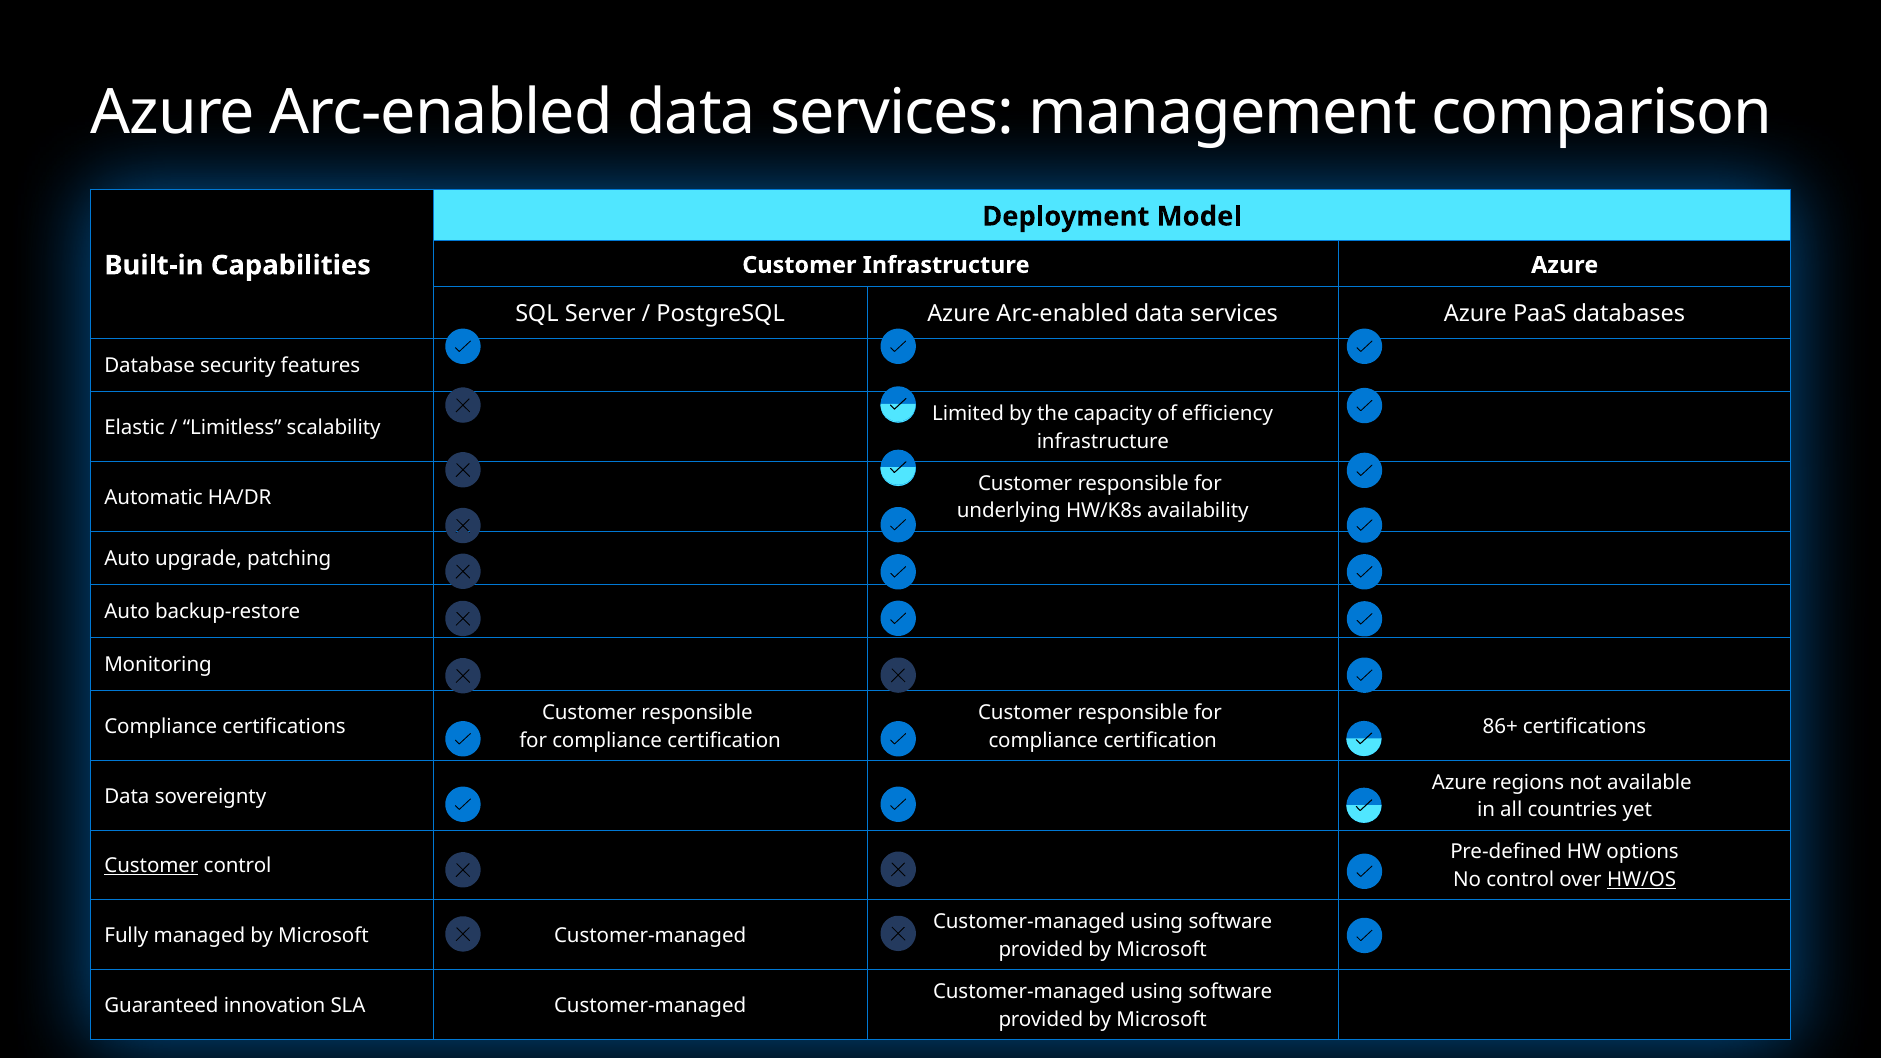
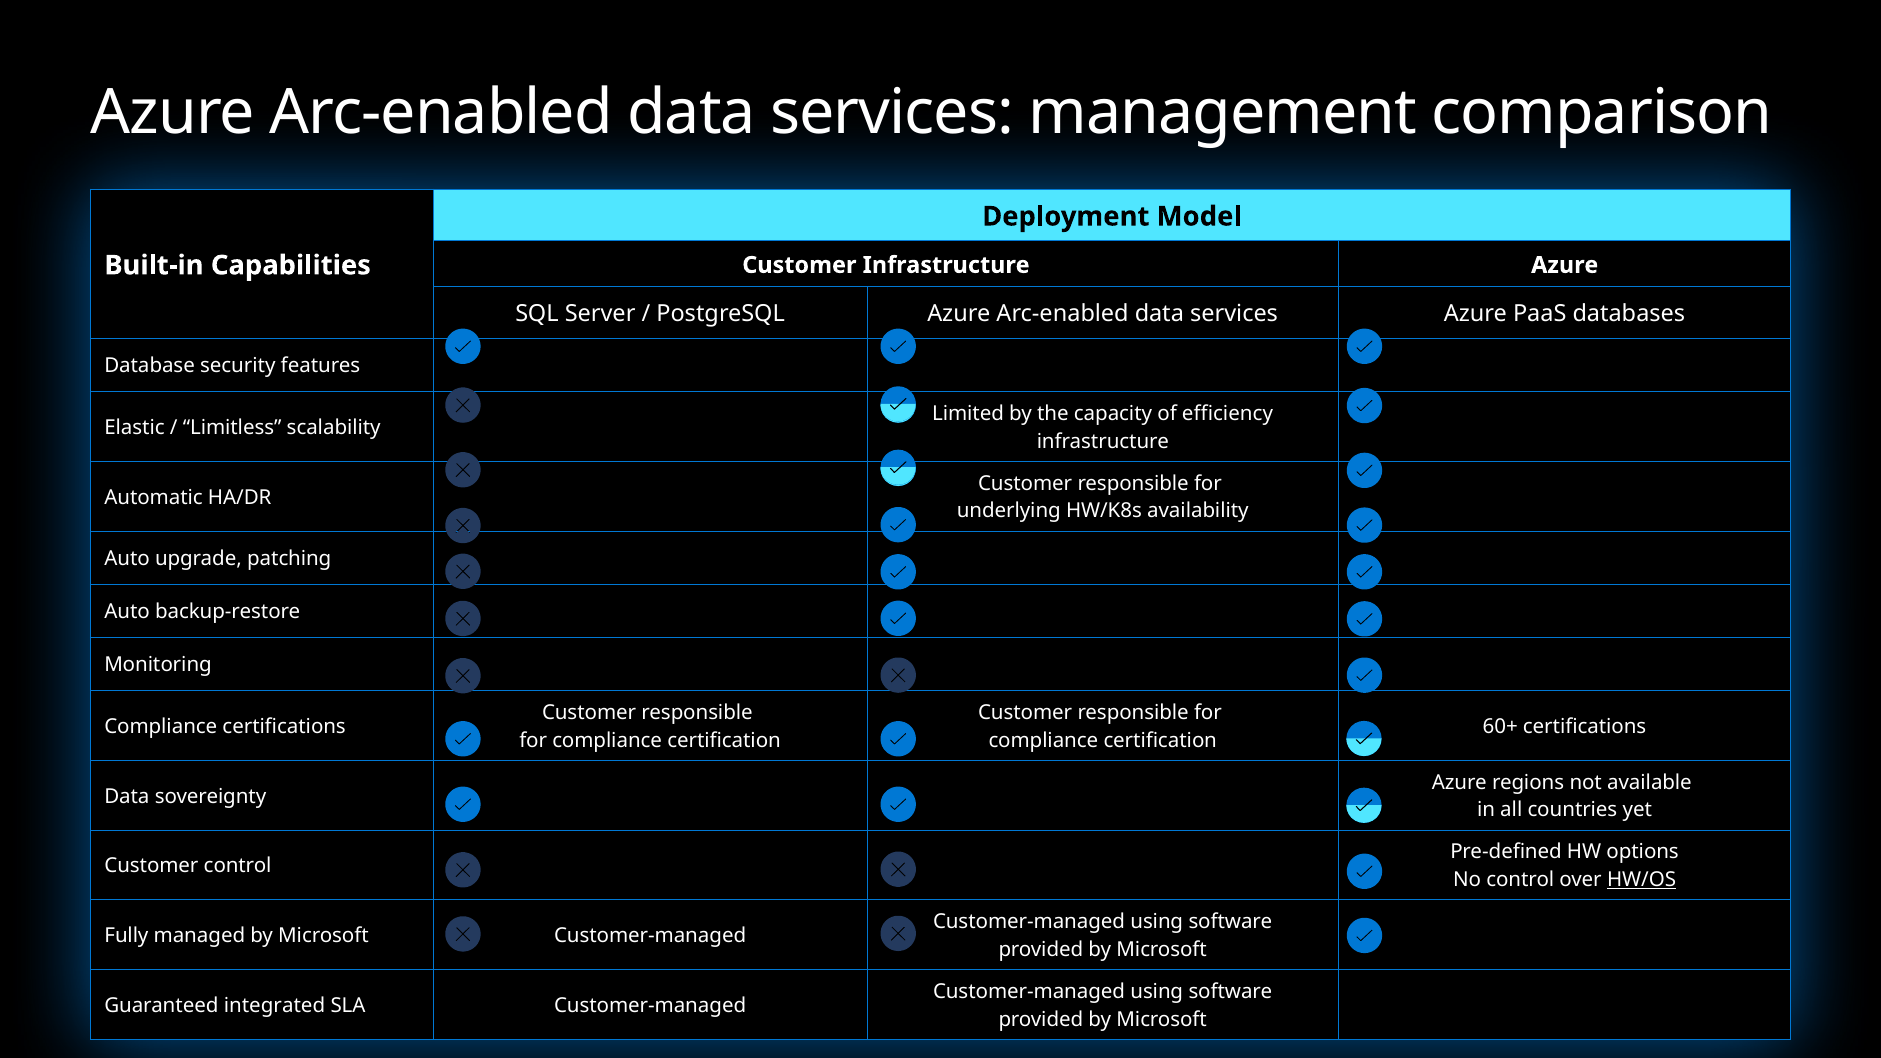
86+: 86+ -> 60+ (1500, 727)
Customer underline: present -> none (151, 866)
innovation: innovation -> integrated (274, 1005)
